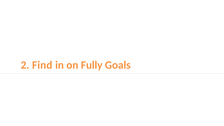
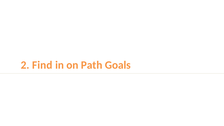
Fully: Fully -> Path (92, 65)
